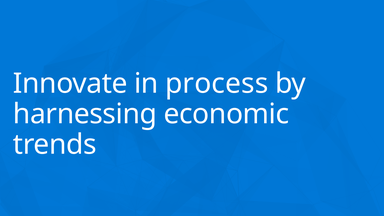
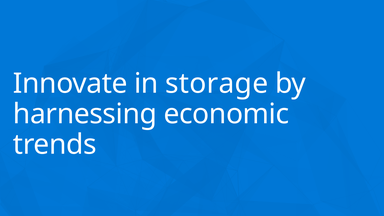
process: process -> storage (217, 84)
